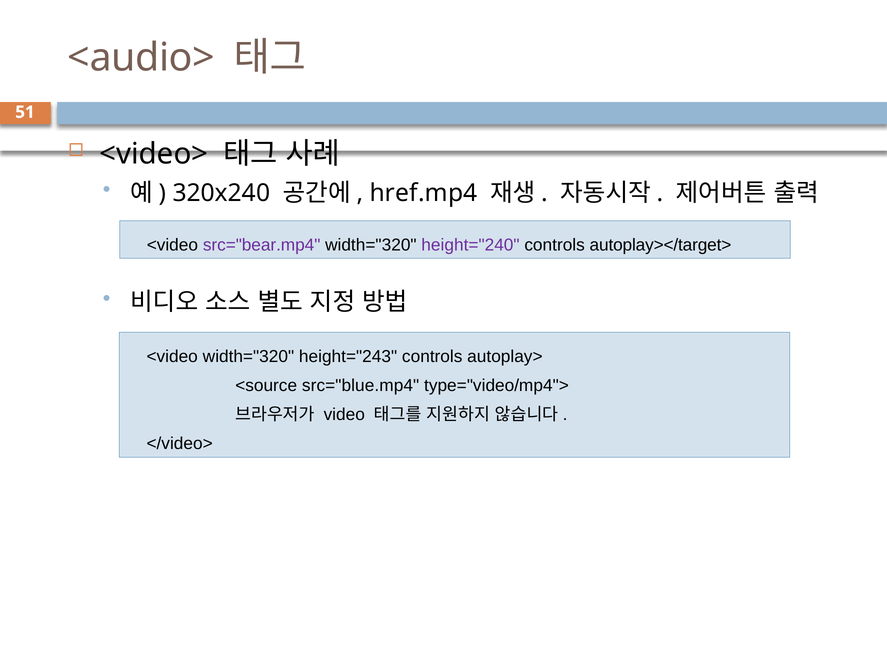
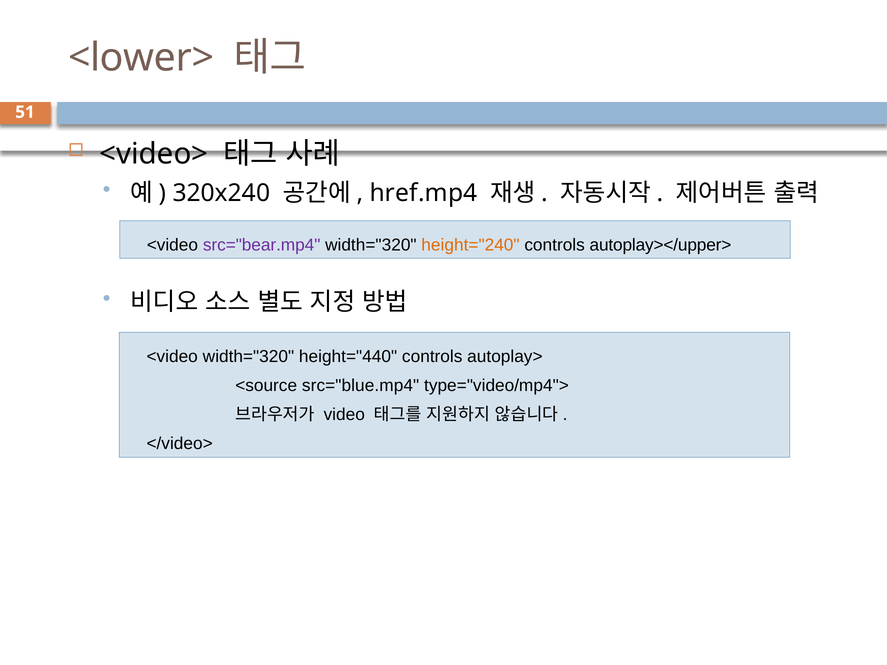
<audio>: <audio> -> <lower> (141, 58)
height="240 colour: purple -> orange (470, 245)
autoplay></target>: autoplay></target> -> autoplay></upper> (660, 245)
height="243: height="243 -> height="440 (348, 357)
